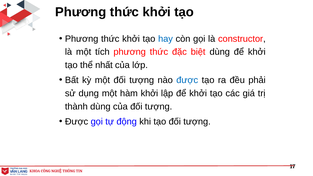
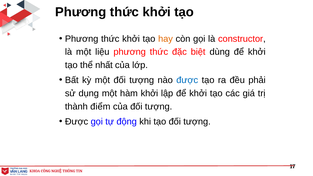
hay colour: blue -> orange (166, 39)
tích: tích -> liệu (102, 52)
thành dùng: dùng -> điểm (100, 107)
